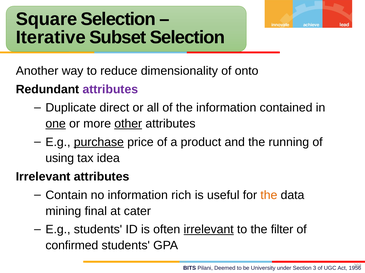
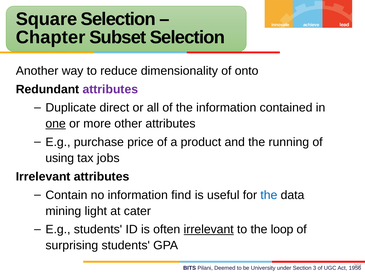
Iterative: Iterative -> Chapter (51, 37)
other underline: present -> none (128, 124)
purchase underline: present -> none (99, 143)
idea: idea -> jobs (108, 159)
rich: rich -> find (181, 196)
the colour: orange -> blue (269, 196)
final: final -> light (96, 212)
filter: filter -> loop (282, 230)
confirmed: confirmed -> surprising (72, 246)
